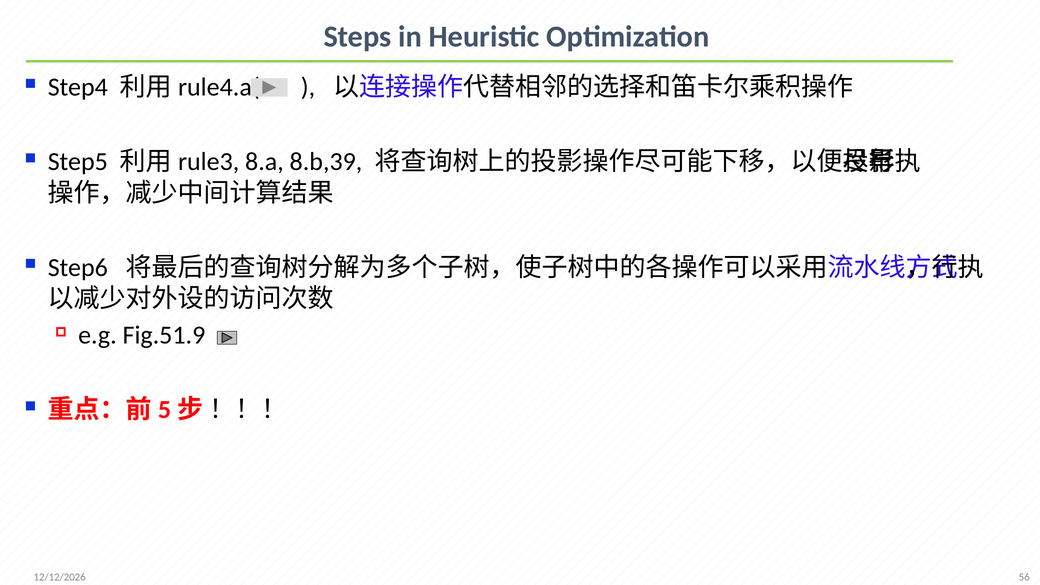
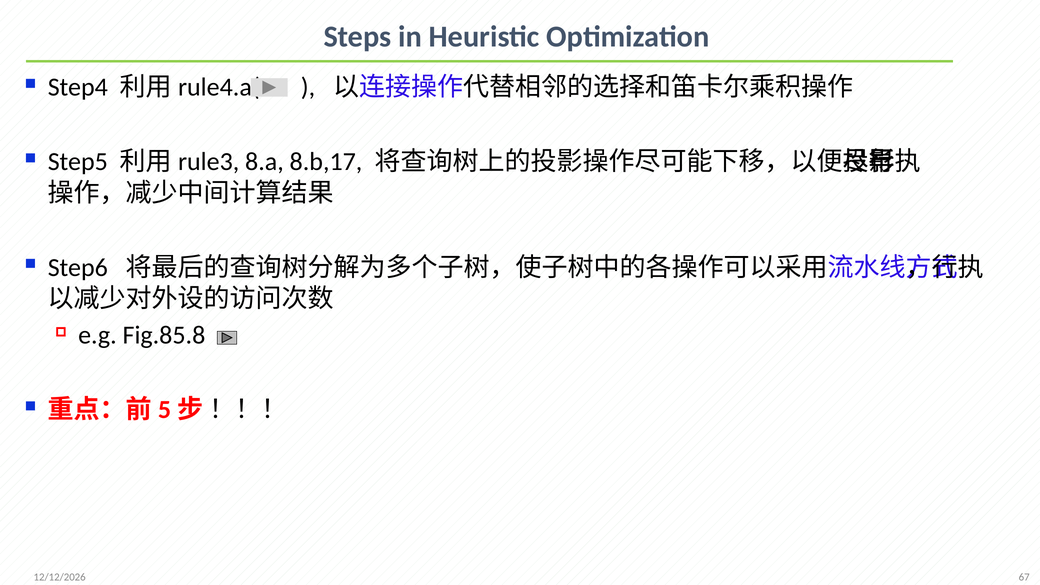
8.b,39: 8.b,39 -> 8.b,17 (326, 162)
Fig.51.9: Fig.51.9 -> Fig.85.8 (164, 335)
56: 56 -> 67 (1024, 577)
